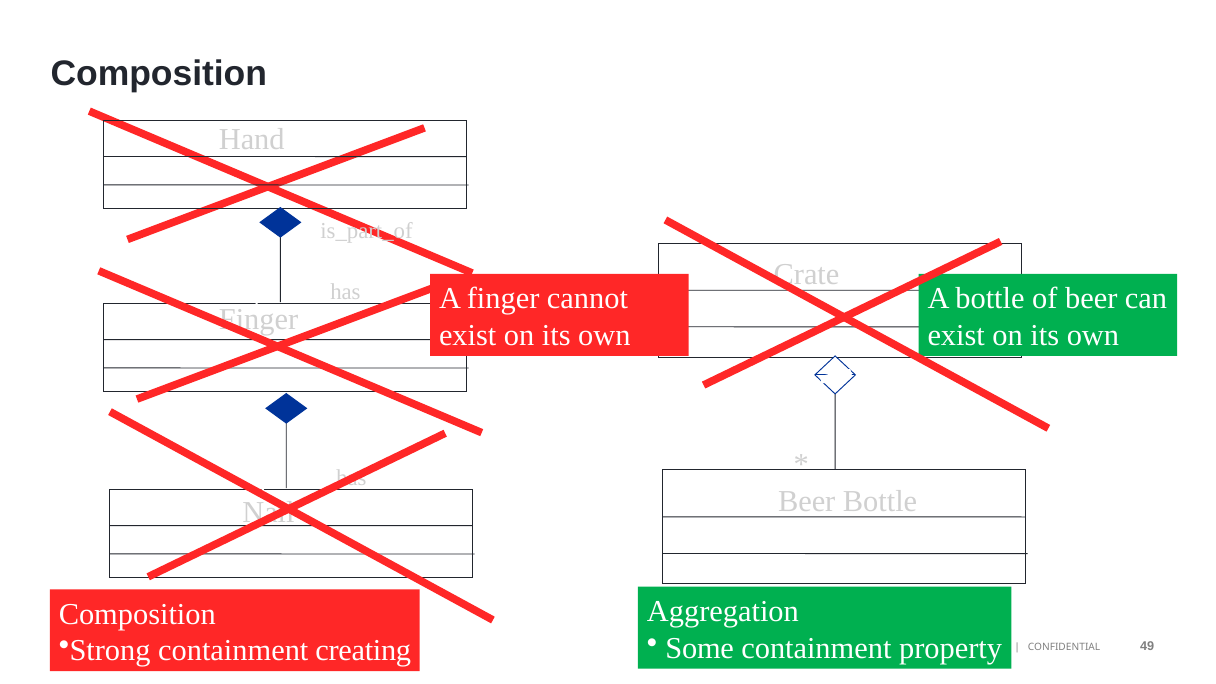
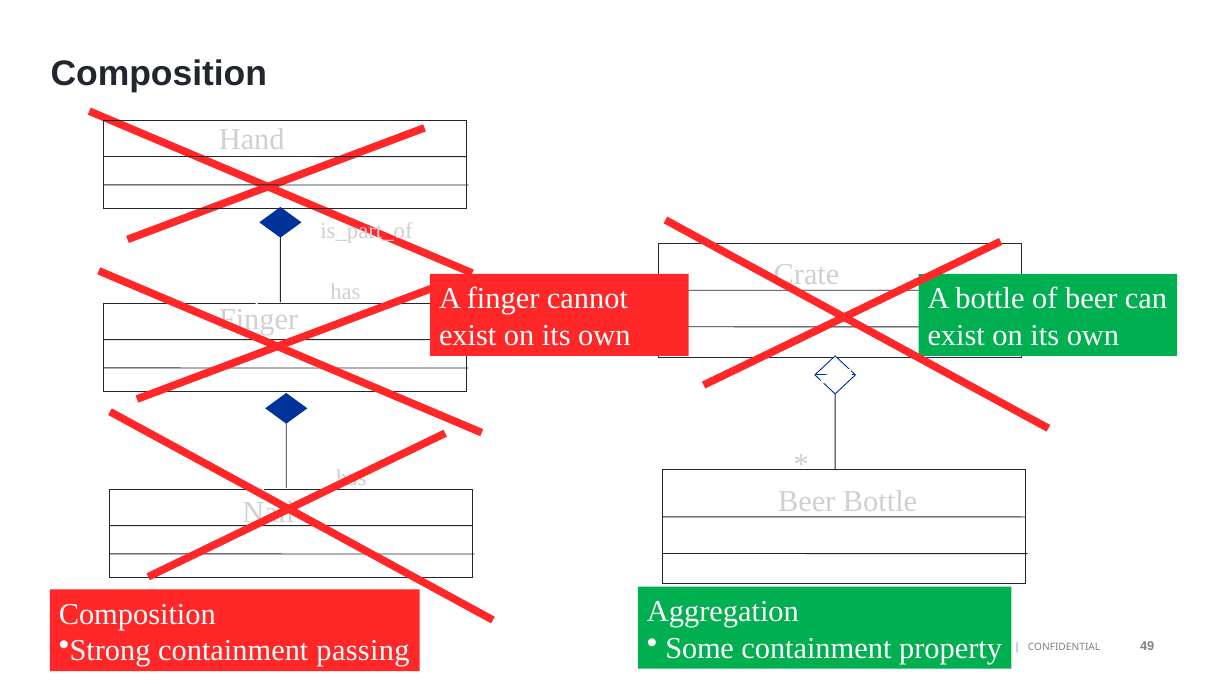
creating: creating -> passing (363, 651)
